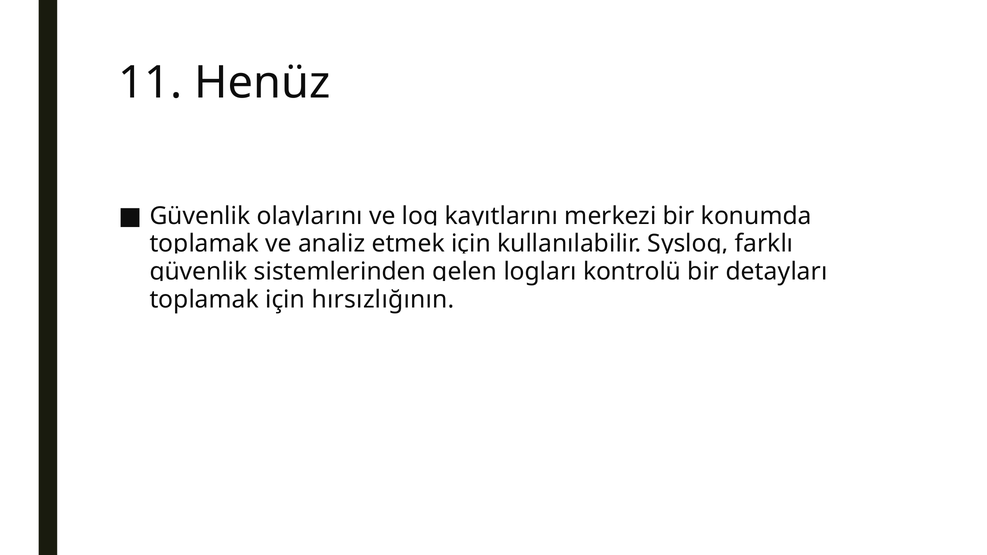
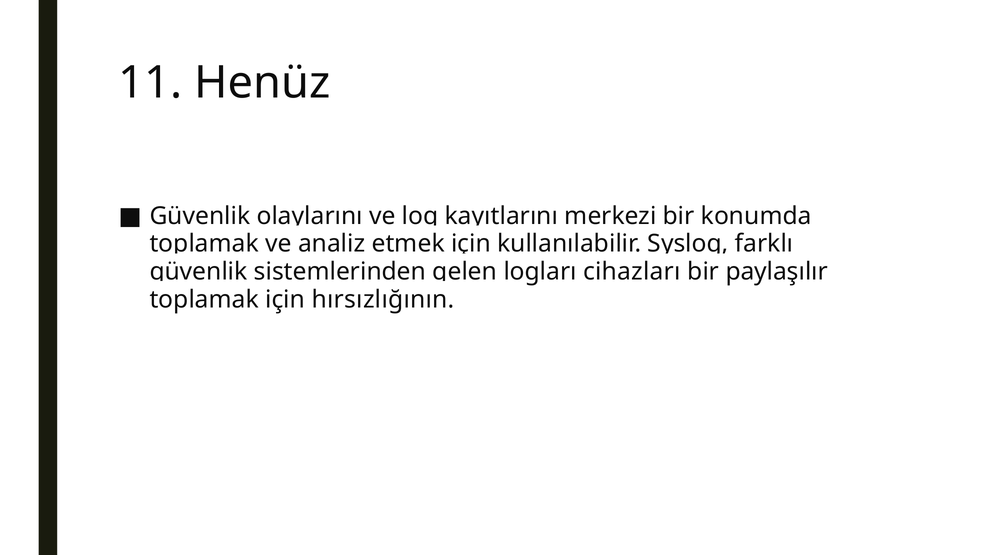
kontrolü: kontrolü -> cihazları (632, 272)
detayları: detayları -> paylaşılır (777, 272)
